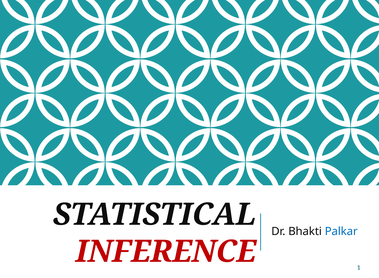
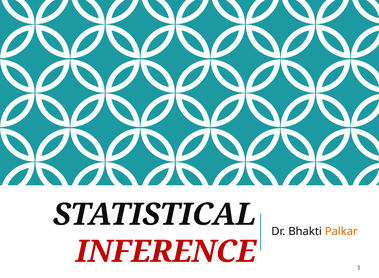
Palkar colour: blue -> orange (341, 231)
